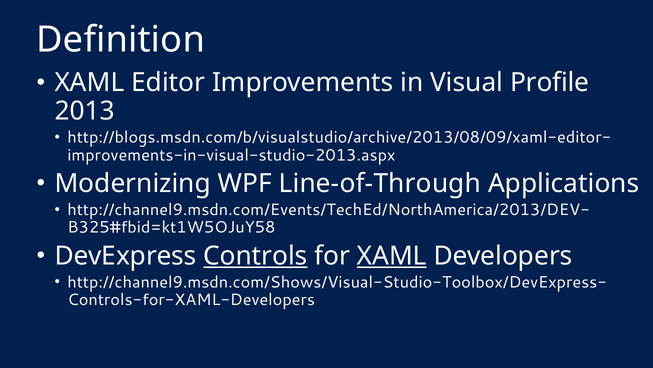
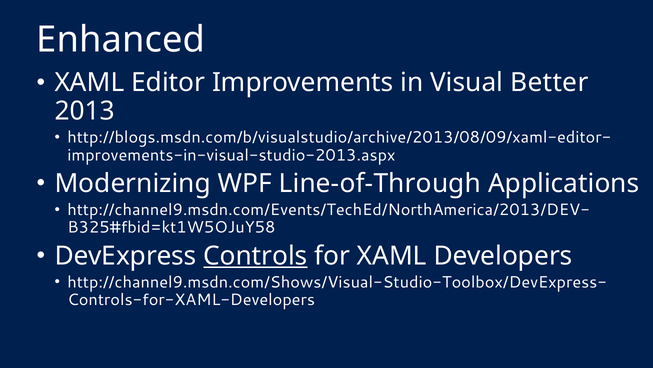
Definition: Definition -> Enhanced (121, 40)
Profile: Profile -> Better (549, 83)
XAML underline: present -> none (392, 255)
